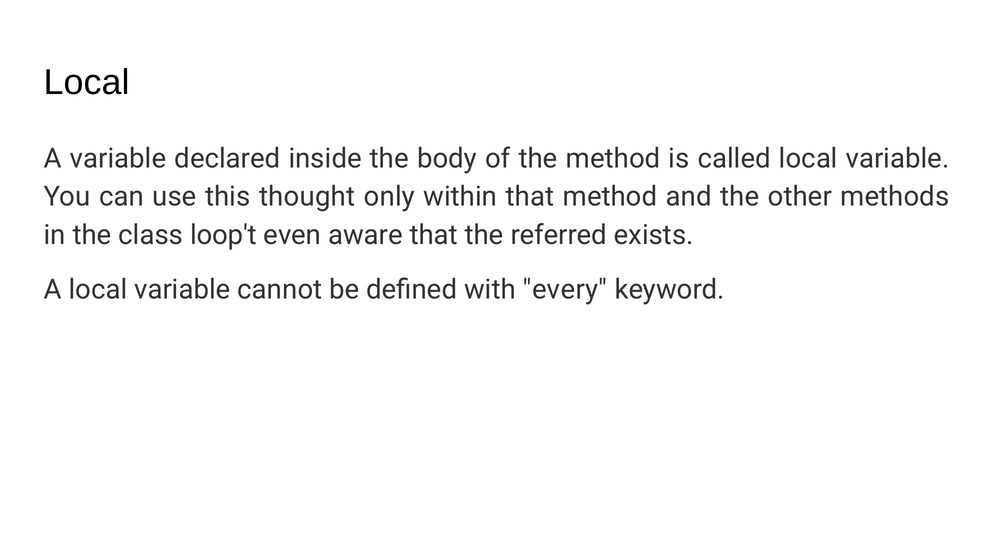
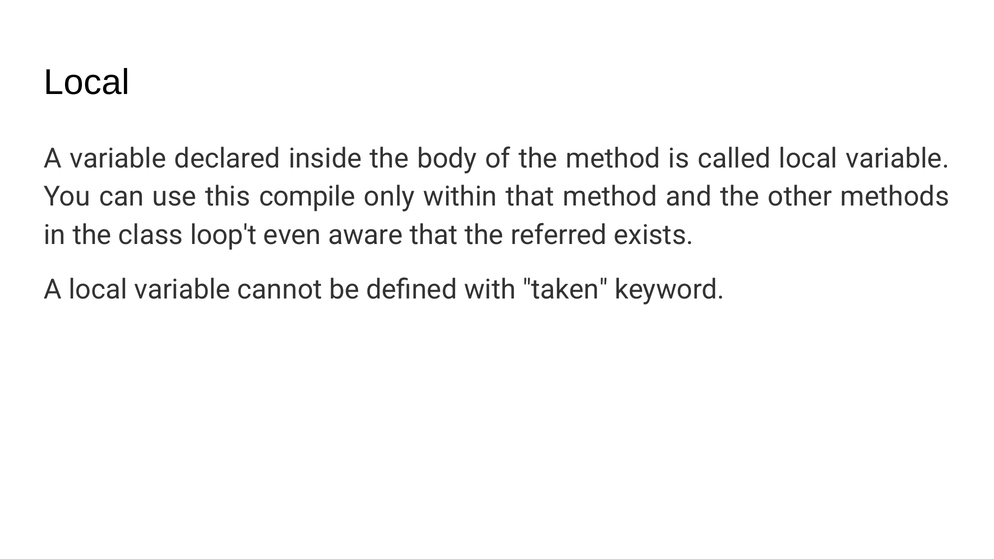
thought: thought -> compile (307, 197)
every: every -> taken (565, 290)
